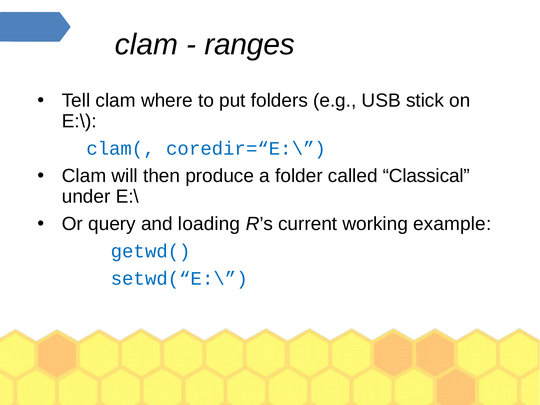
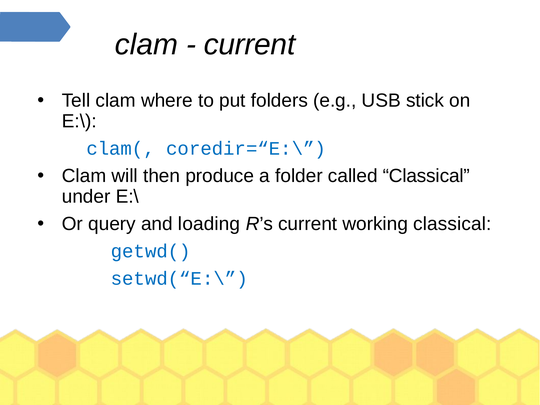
ranges: ranges -> current (250, 45)
working example: example -> classical (452, 224)
